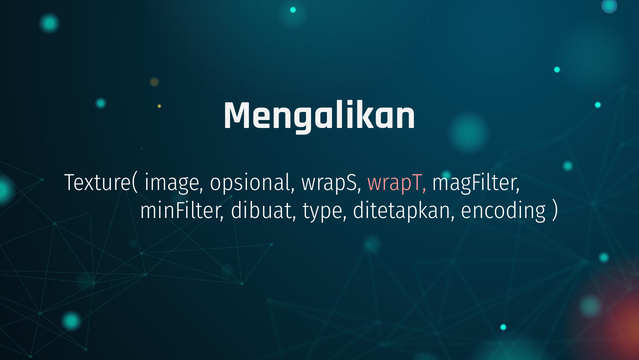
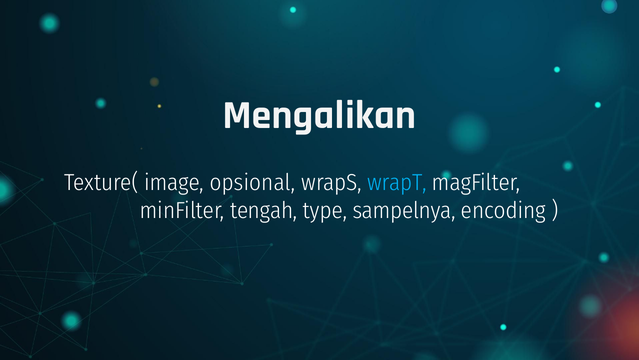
wrapT colour: pink -> light blue (397, 182)
dibuat: dibuat -> tengah (264, 210)
ditetapkan: ditetapkan -> sampelnya (404, 210)
